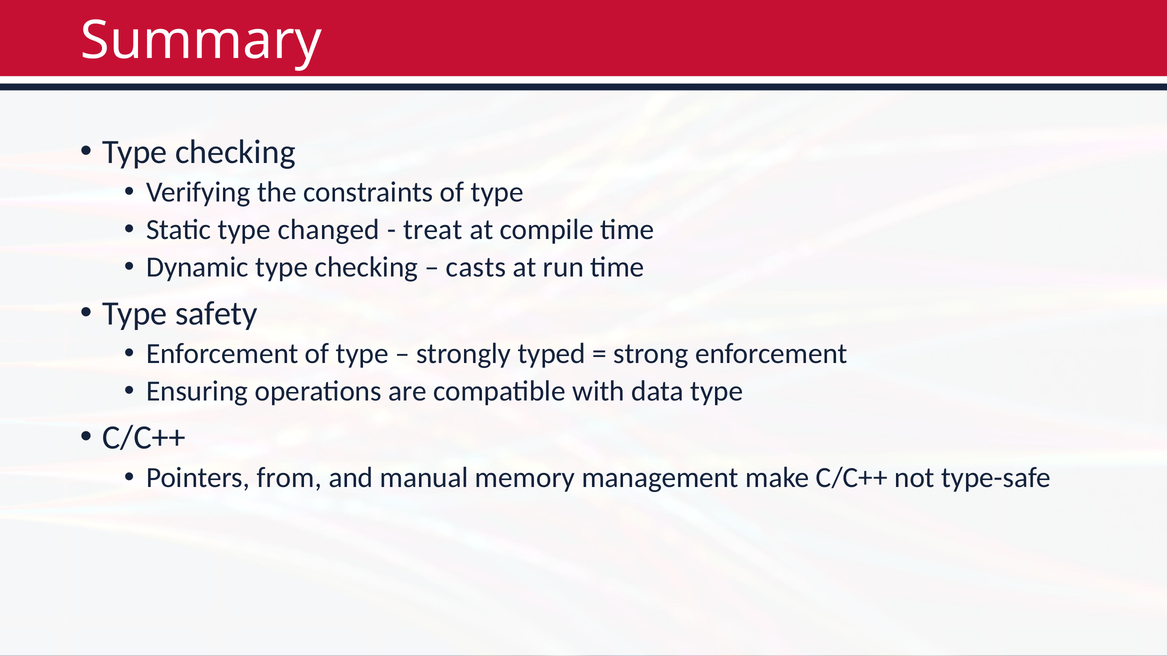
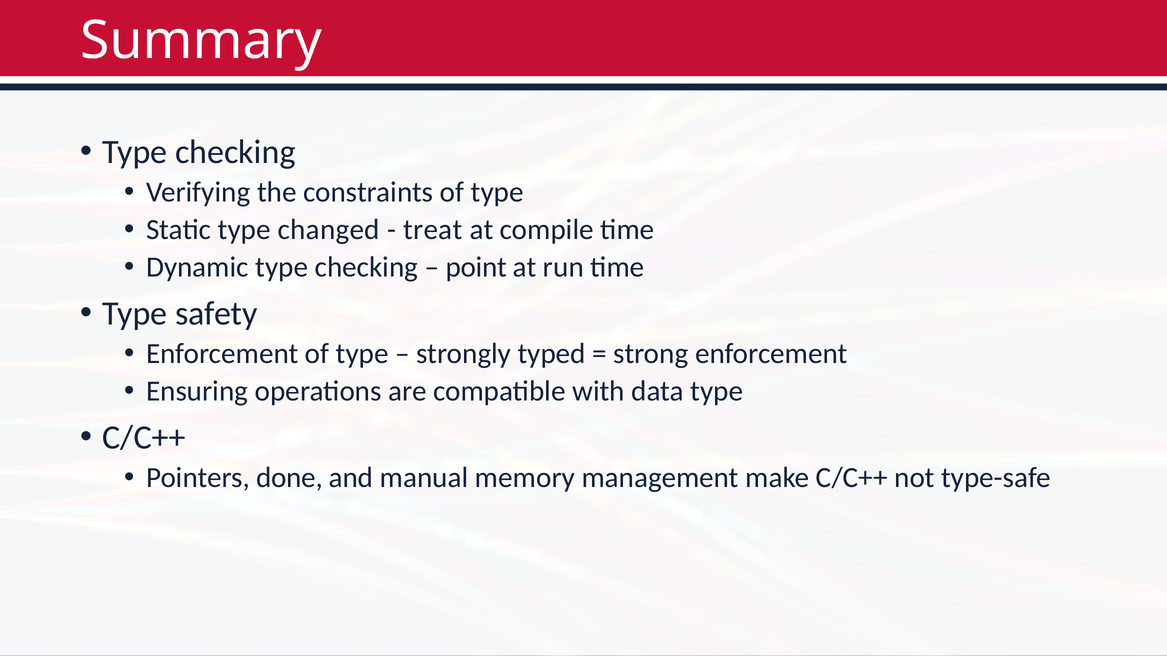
casts: casts -> point (476, 267)
from: from -> done (290, 478)
